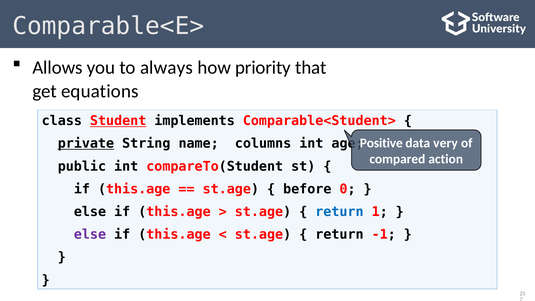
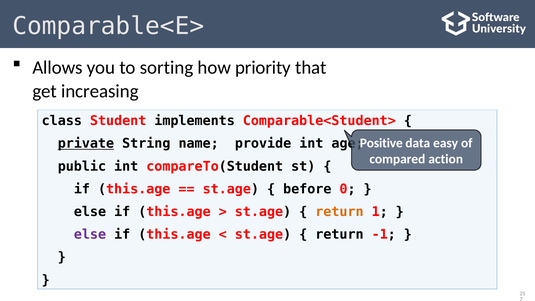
always: always -> sorting (167, 67)
equations: equations -> increasing (100, 91)
Student underline: present -> none (118, 121)
very: very -> easy (446, 143)
columns: columns -> provide (263, 144)
return colour: blue -> orange (339, 212)
